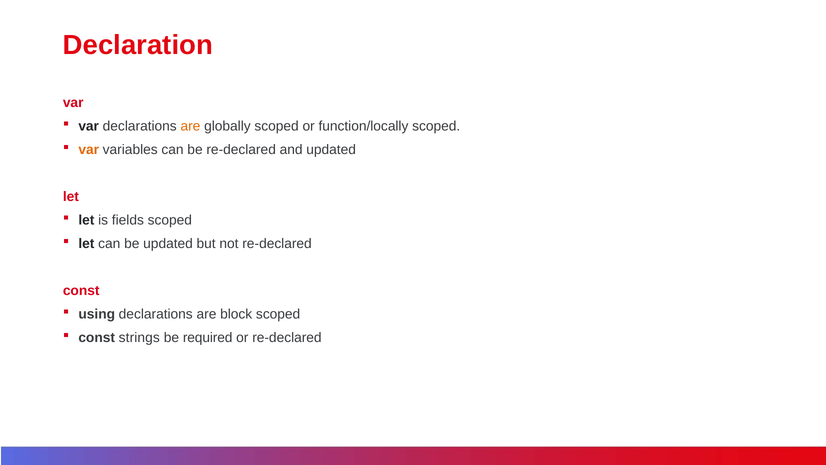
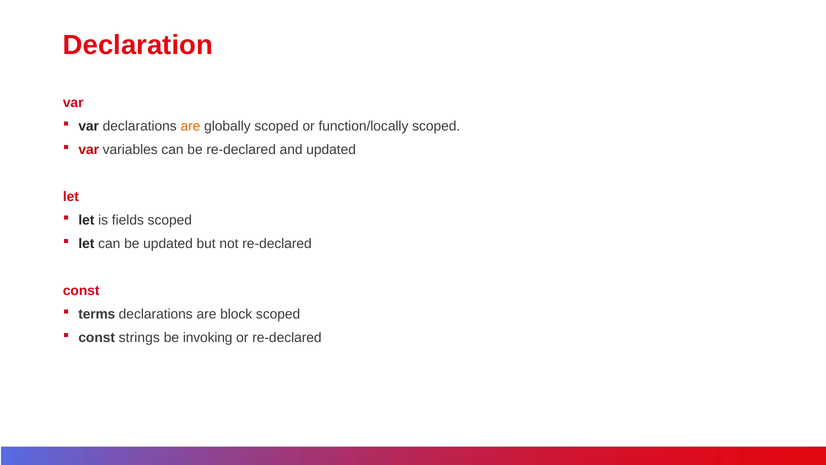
var colour: orange -> red (89, 150)
using: using -> terms (97, 314)
required: required -> invoking (208, 337)
